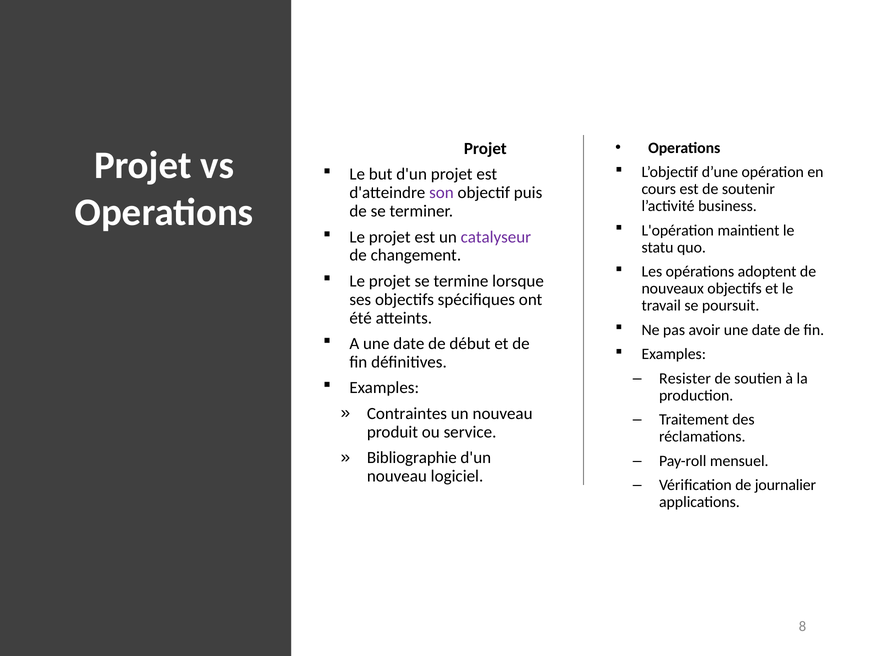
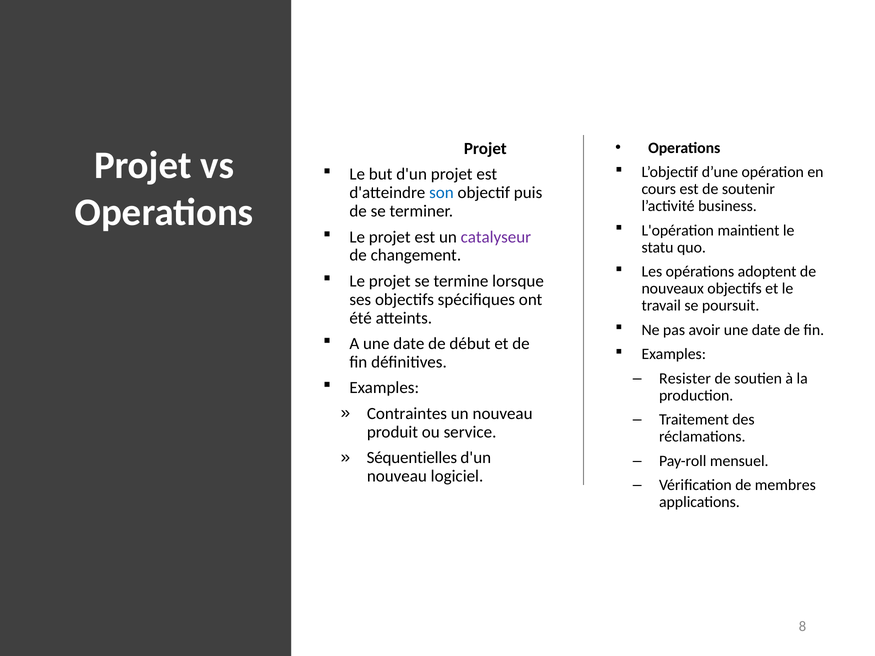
son colour: purple -> blue (441, 193)
Bibliographie: Bibliographie -> Séquentielles (412, 458)
journalier: journalier -> membres (785, 485)
